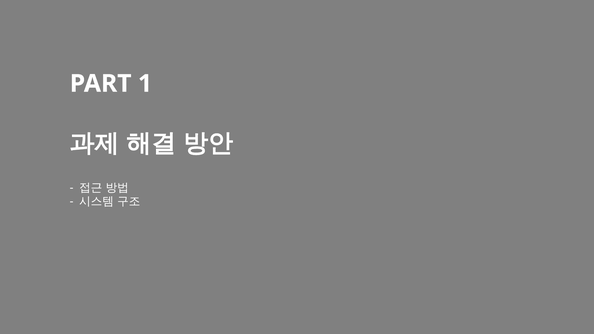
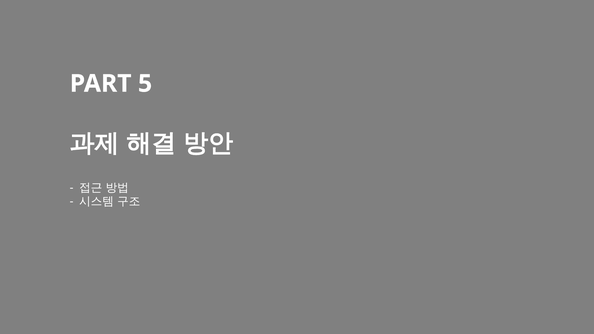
1: 1 -> 5 (145, 84)
